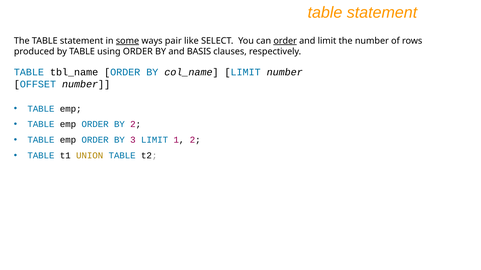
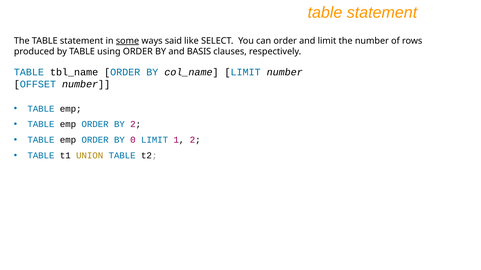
pair: pair -> said (173, 41)
order underline: present -> none (285, 41)
3: 3 -> 0 (133, 140)
